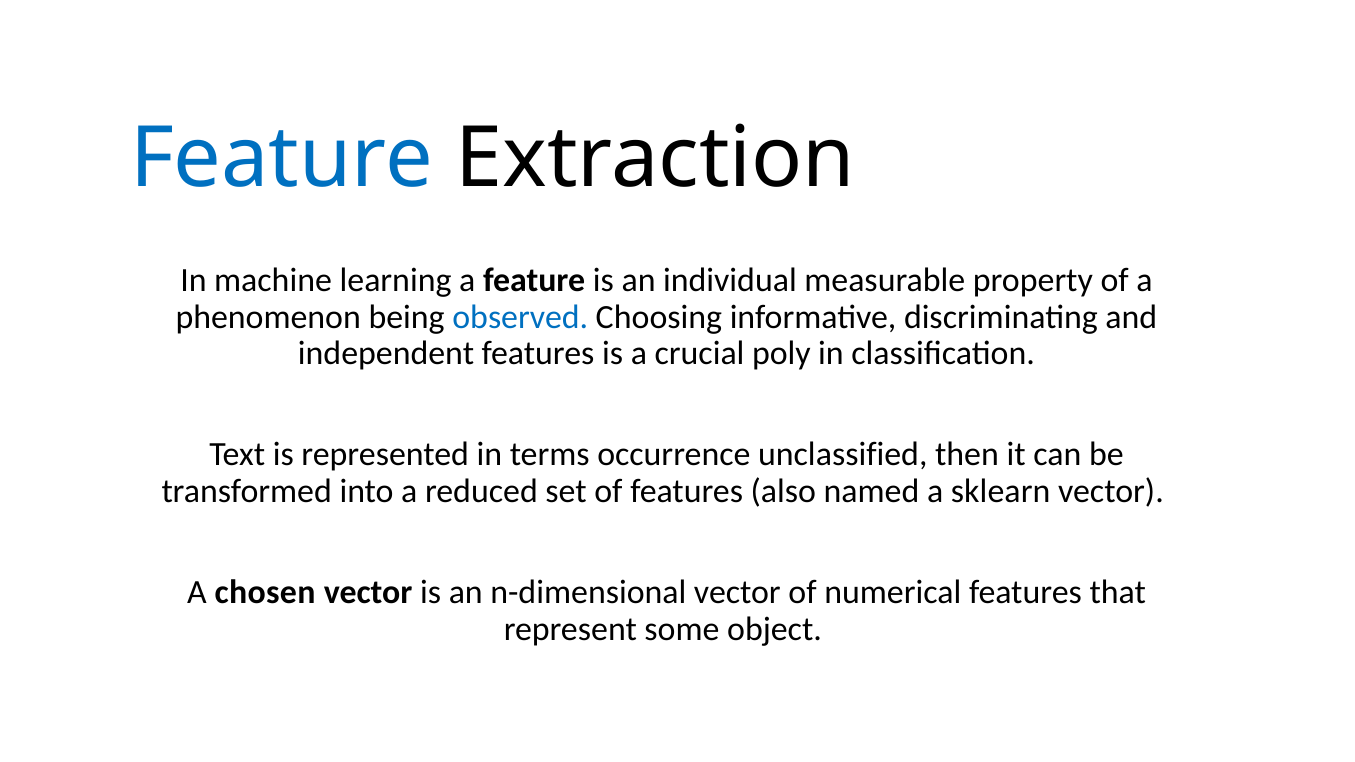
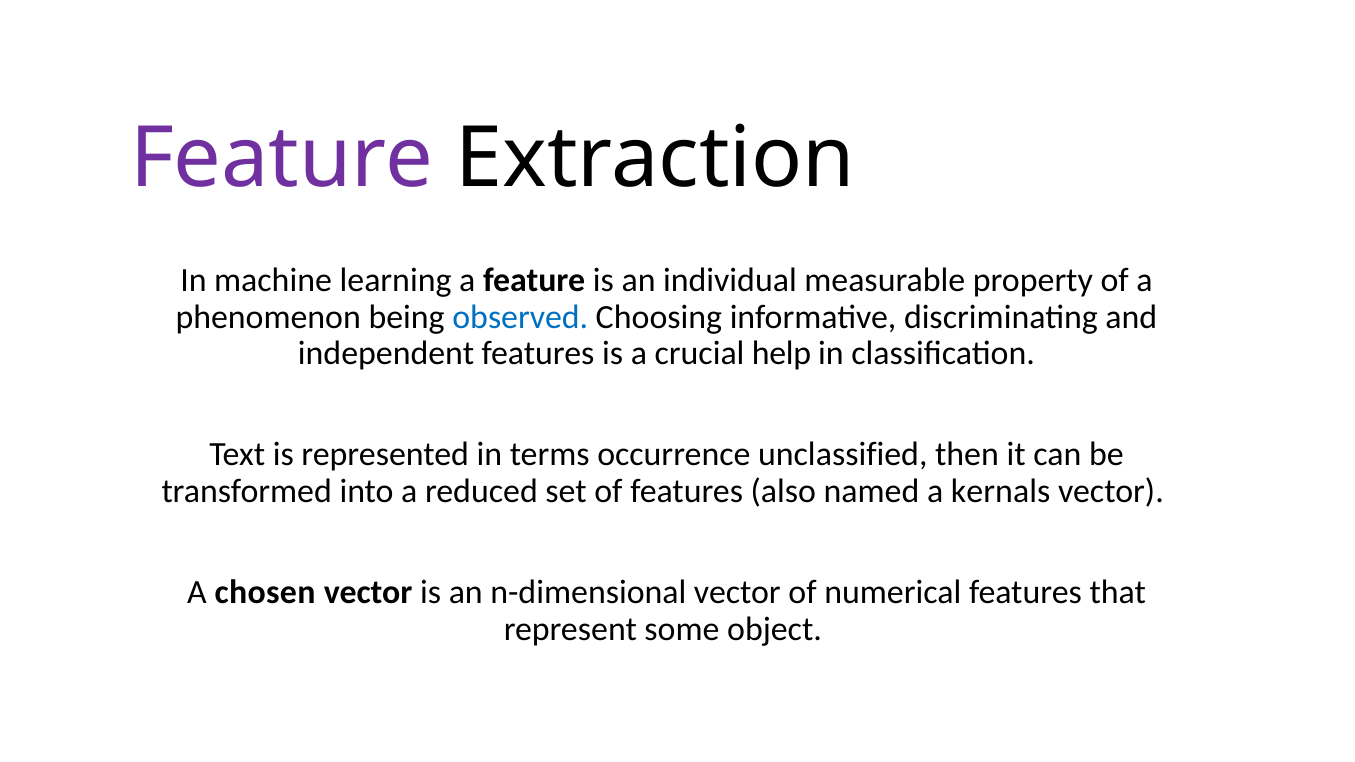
Feature colour: blue -> purple (282, 159)
poly: poly -> help (782, 353)
sklearn: sklearn -> kernals (1001, 491)
